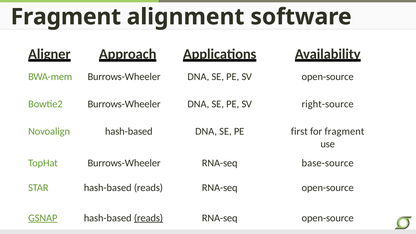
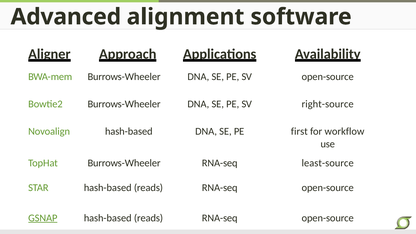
Fragment: Fragment -> Advanced (66, 17)
for fragment: fragment -> workflow (344, 131)
base-source: base-source -> least-source (328, 163)
reads underline: present -> none (148, 218)
